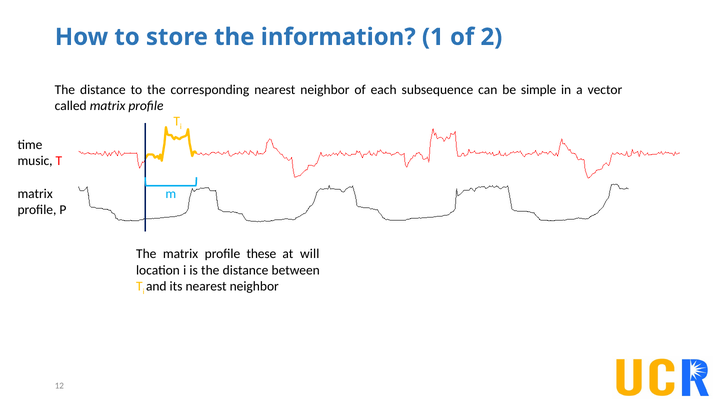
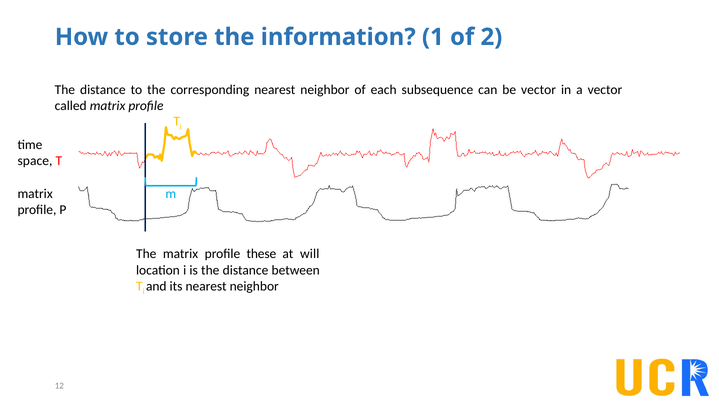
be simple: simple -> vector (539, 90)
music: music -> space (35, 161)
